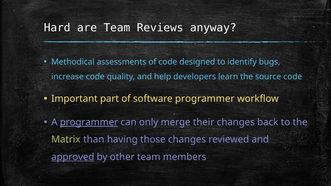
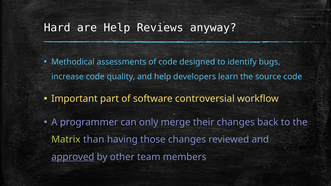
are Team: Team -> Help (117, 28)
software programmer: programmer -> controversial (205, 99)
programmer underline: present -> none (89, 122)
